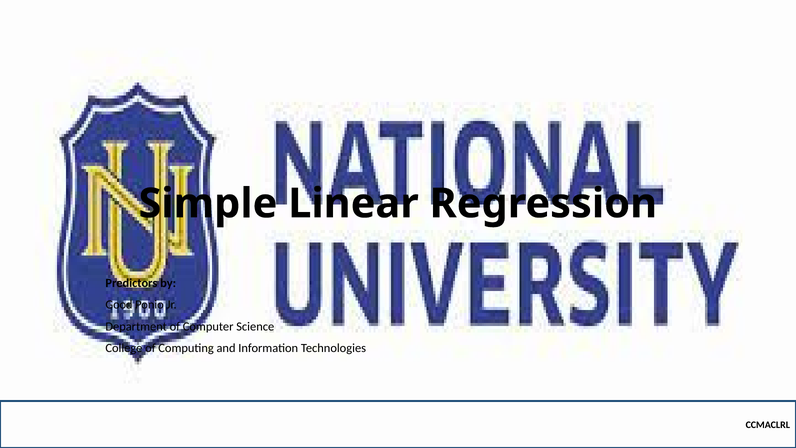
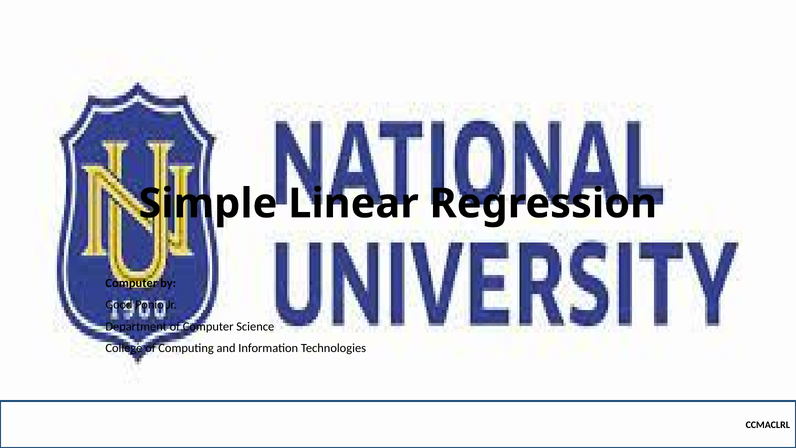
Predictors: Predictors -> Computer (131, 283)
